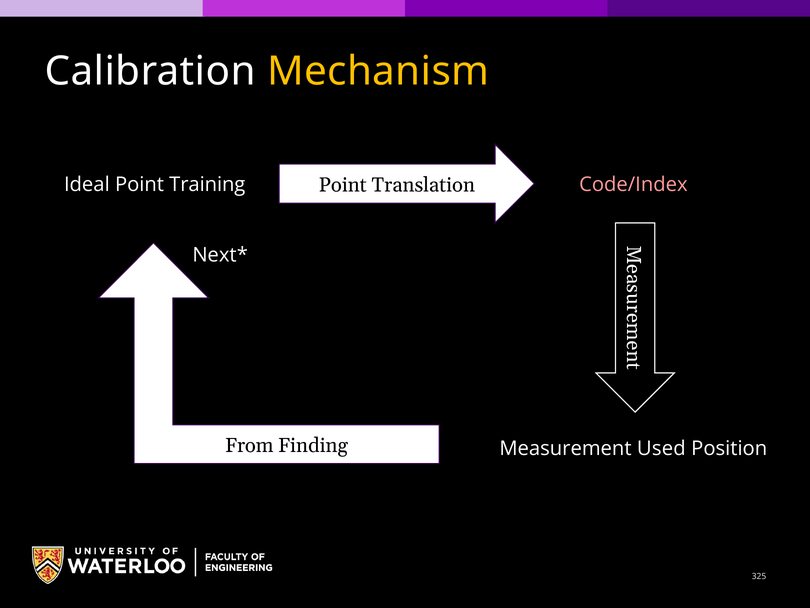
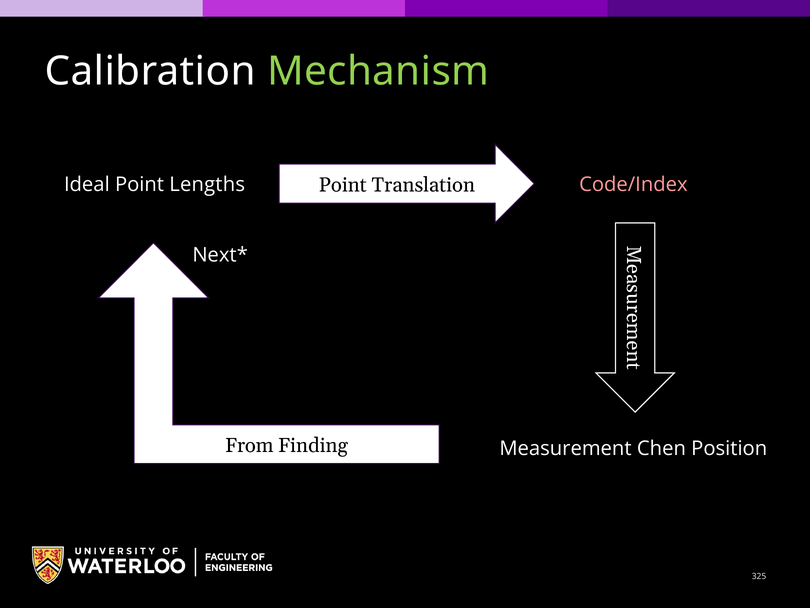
Mechanism colour: yellow -> light green (378, 71)
Training: Training -> Lengths (207, 185)
Used: Used -> Chen (661, 448)
